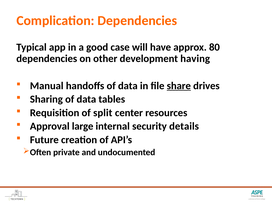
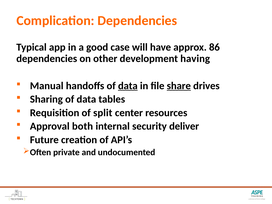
80: 80 -> 86 (214, 47)
data underline: none -> present (128, 86)
large: large -> both (83, 126)
details: details -> deliver (184, 126)
